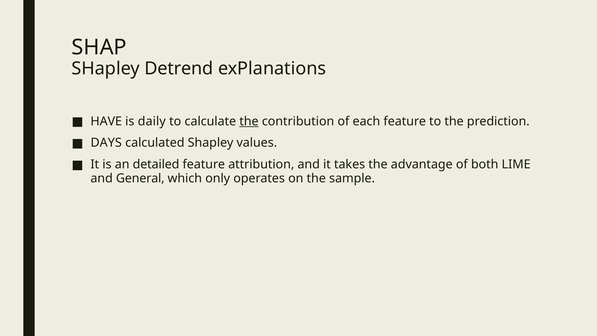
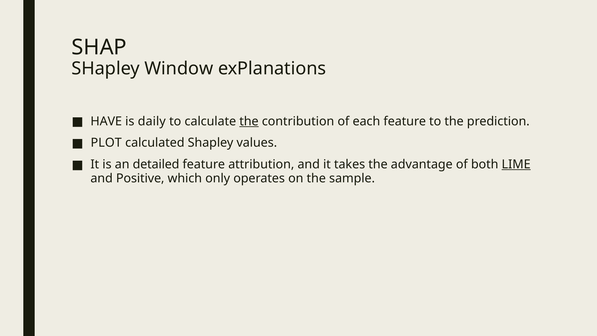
Detrend: Detrend -> Window (179, 69)
DAYS: DAYS -> PLOT (106, 143)
LIME underline: none -> present (516, 164)
General: General -> Positive (140, 178)
